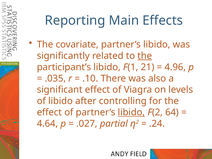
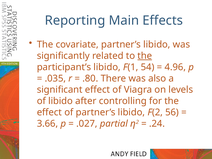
21: 21 -> 54 (148, 67)
.10: .10 -> .80 (90, 78)
libido underline: present -> none (131, 112)
64: 64 -> 56 (172, 112)
4.64: 4.64 -> 3.66 (47, 124)
